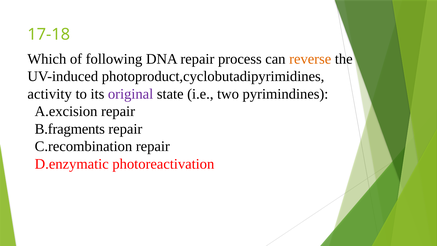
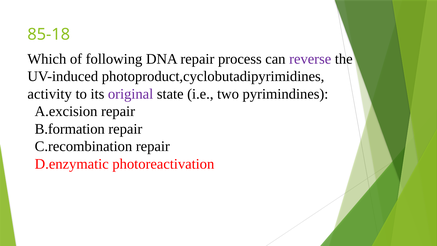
17-18: 17-18 -> 85-18 (49, 34)
reverse colour: orange -> purple (310, 59)
B.fragments: B.fragments -> B.formation (70, 129)
